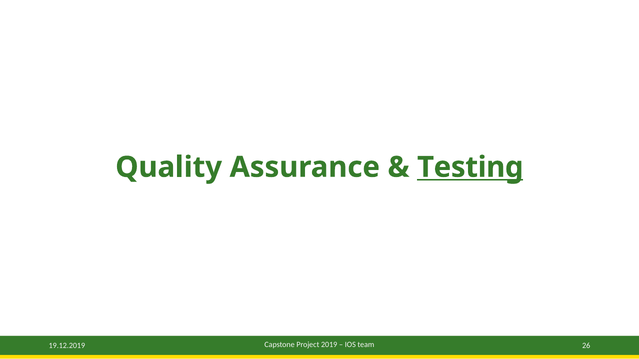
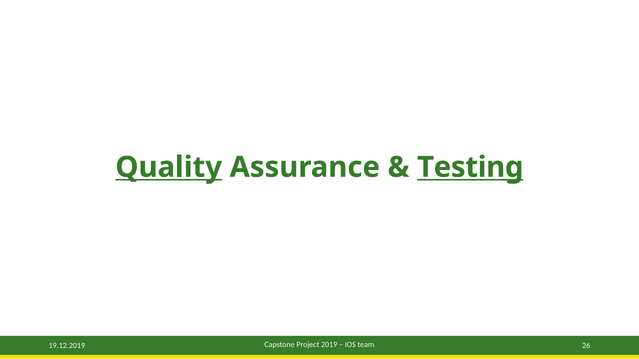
Quality underline: none -> present (169, 167)
